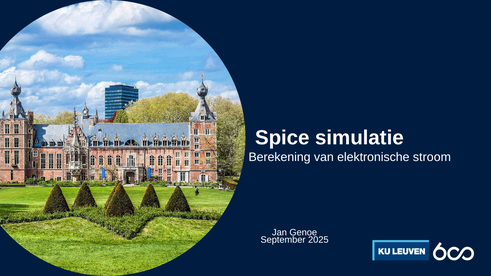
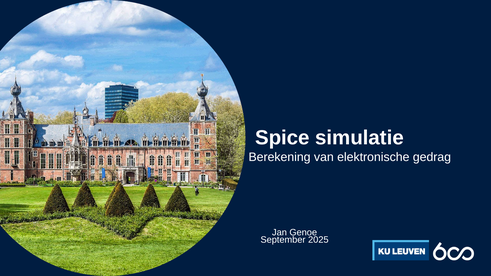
stroom: stroom -> gedrag (432, 157)
